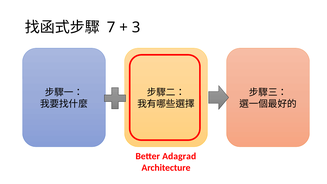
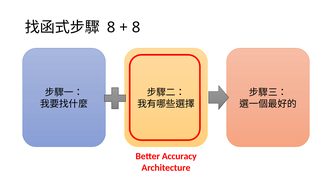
7: 7 -> 8 (111, 27)
3: 3 -> 8 (136, 27)
Adagrad: Adagrad -> Accuracy (179, 156)
